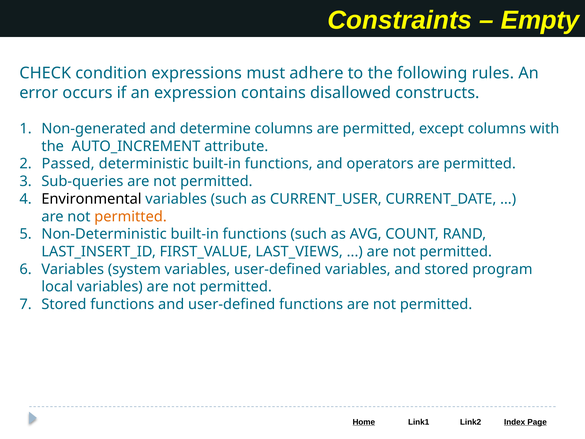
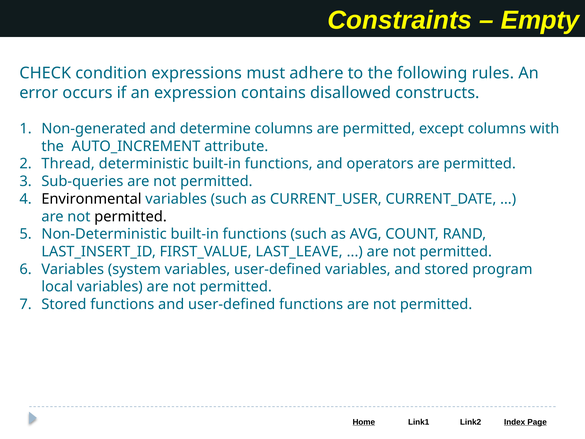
Passed: Passed -> Thread (68, 164)
permitted colour: orange -> black (131, 216)
LAST_VIEWS: LAST_VIEWS -> LAST_LEAVE (299, 251)
